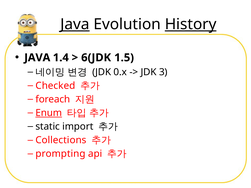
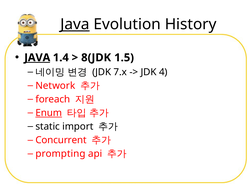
History underline: present -> none (191, 24)
JAVA underline: none -> present (37, 58)
6(JDK: 6(JDK -> 8(JDK (96, 58)
0.x: 0.x -> 7.x (120, 72)
3: 3 -> 4 (163, 72)
Checked: Checked -> Network (55, 86)
Collections: Collections -> Concurrent (61, 140)
